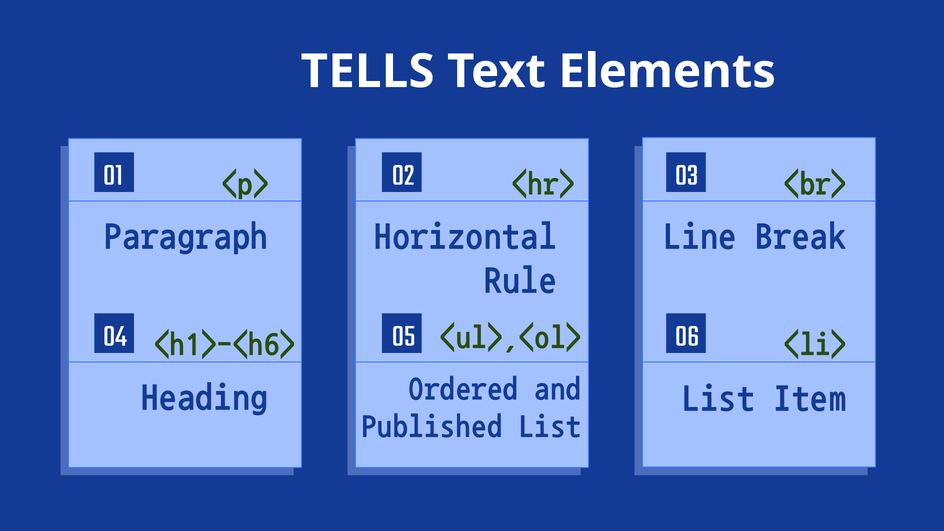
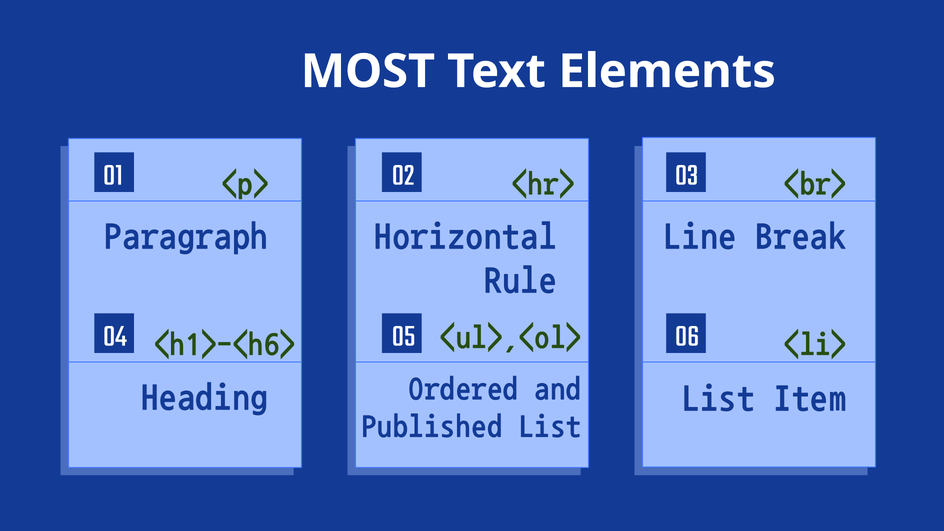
TELLS: TELLS -> MOST (368, 72)
